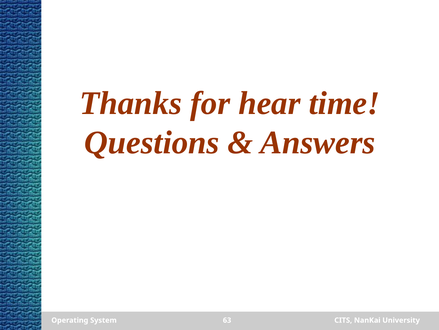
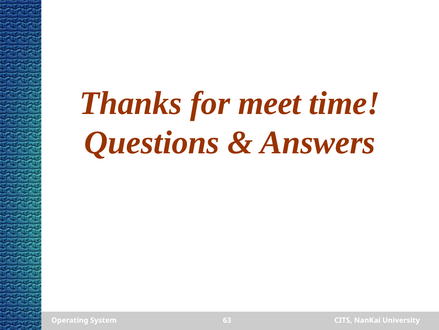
hear: hear -> meet (270, 103)
